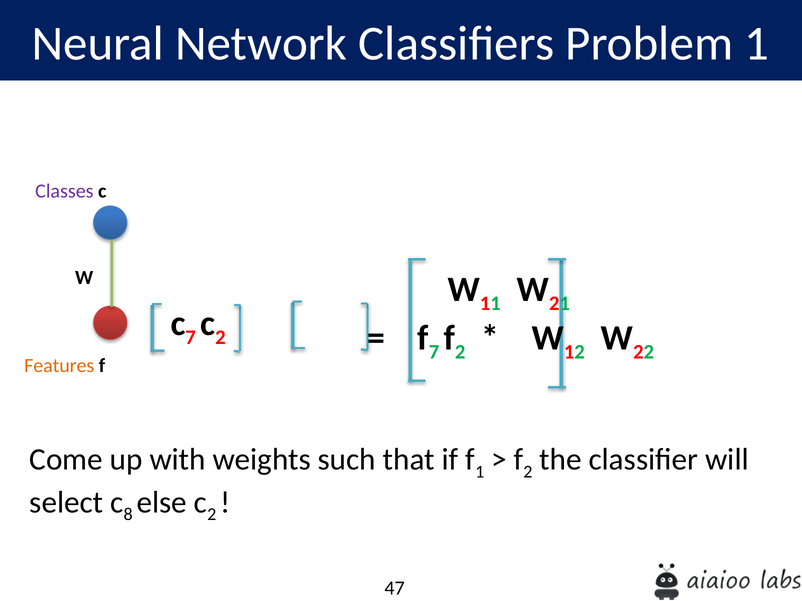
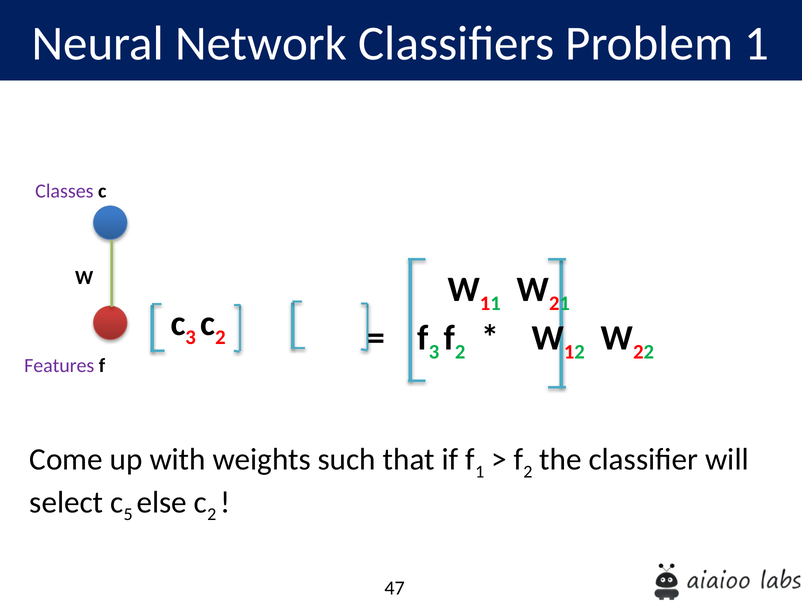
c 7: 7 -> 3 (191, 337)
f 7: 7 -> 3 (434, 352)
Features colour: orange -> purple (59, 366)
8: 8 -> 5 (128, 515)
